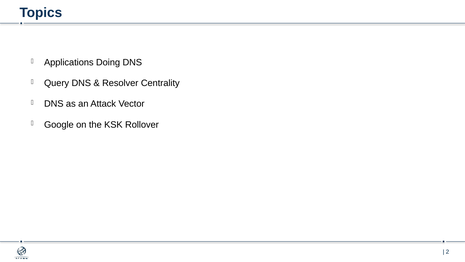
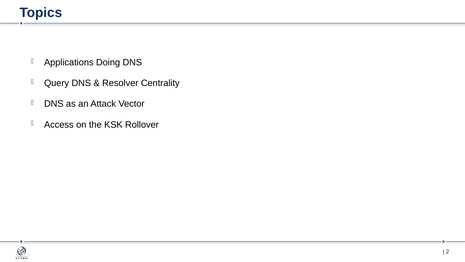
Google: Google -> Access (59, 124)
